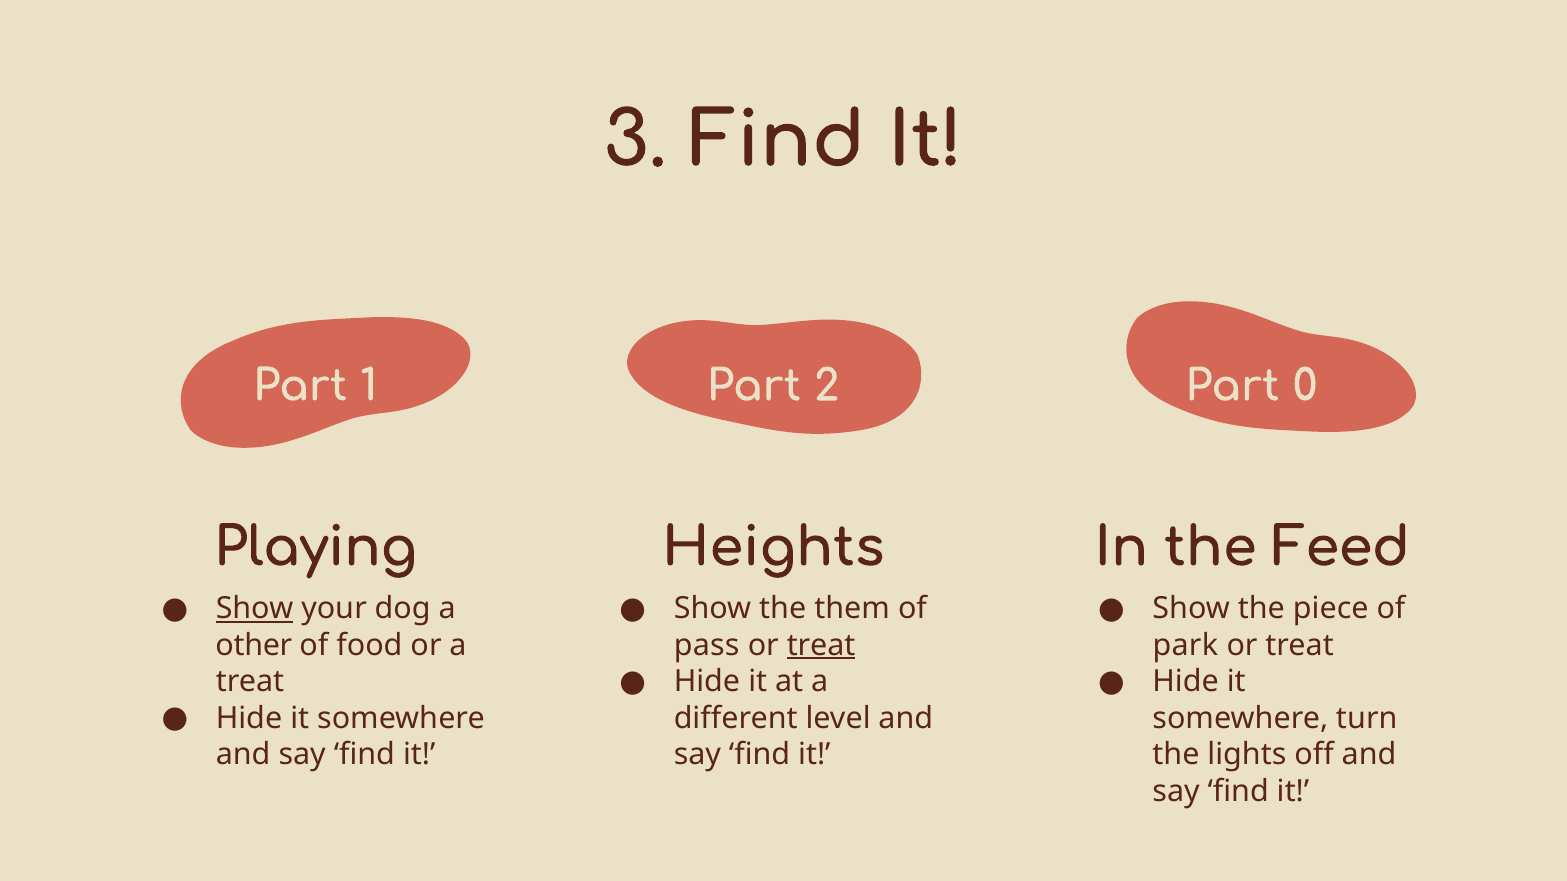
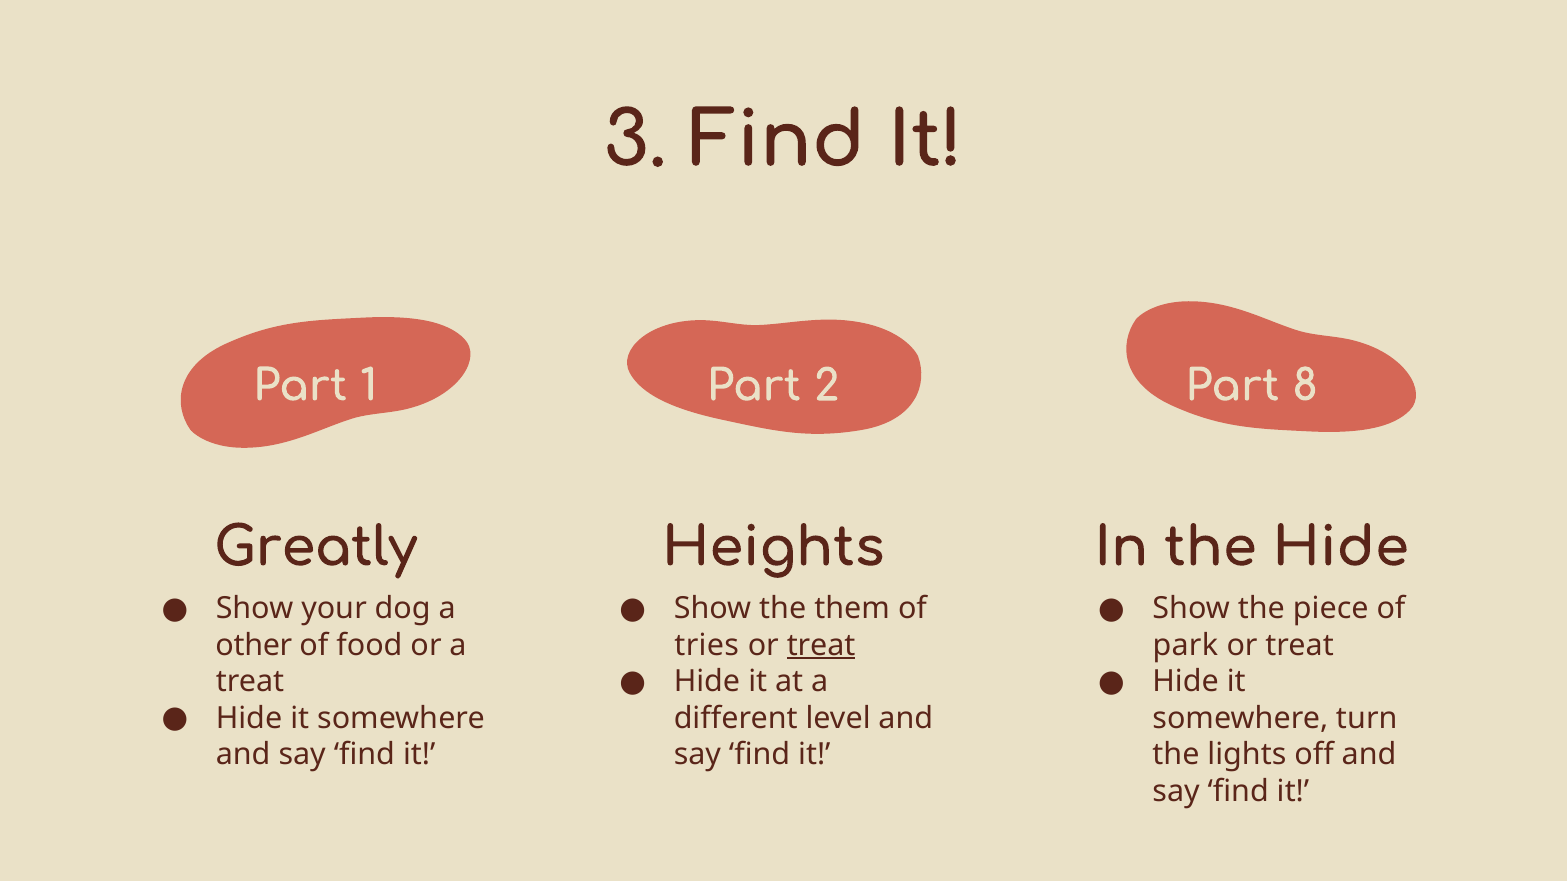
0: 0 -> 8 (1305, 386)
Playing: Playing -> Greatly (316, 548)
the Feed: Feed -> Hide (1341, 548)
Show underline: present -> none (255, 609)
pass: pass -> tries (707, 646)
